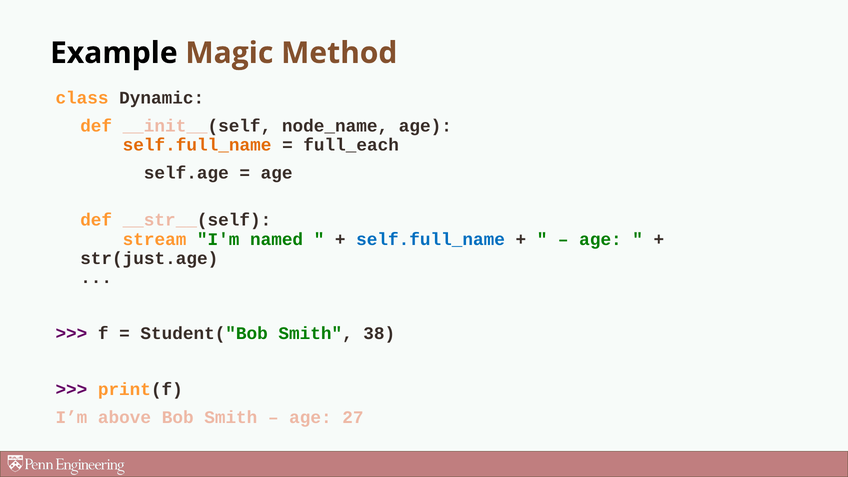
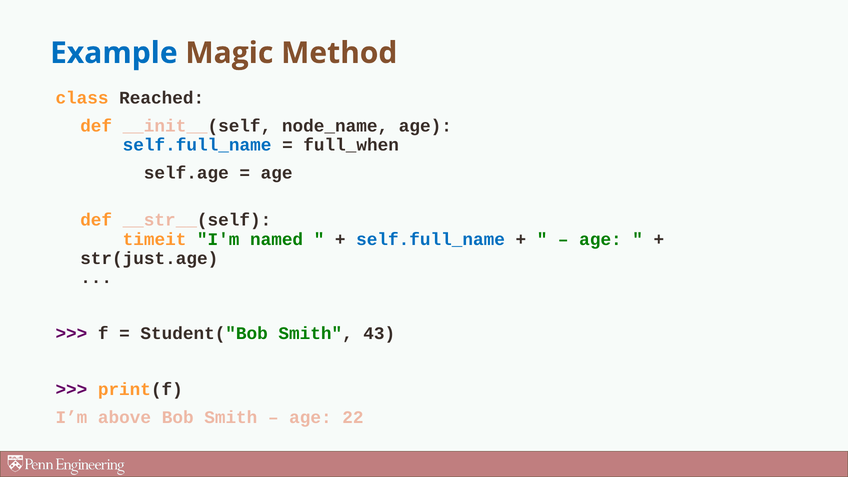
Example colour: black -> blue (114, 53)
Dynamic: Dynamic -> Reached (162, 98)
self.full_name colour: orange -> blue (197, 145)
full_each: full_each -> full_when (351, 145)
stream: stream -> timeit (155, 239)
38: 38 -> 43 (379, 333)
27: 27 -> 22 (353, 417)
